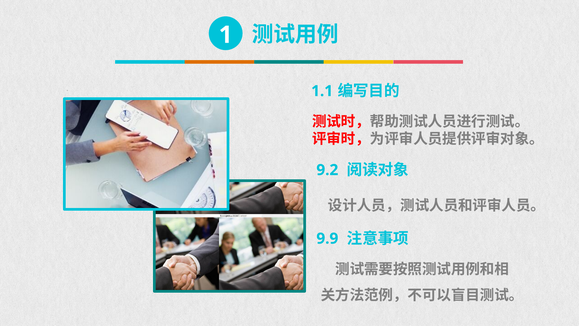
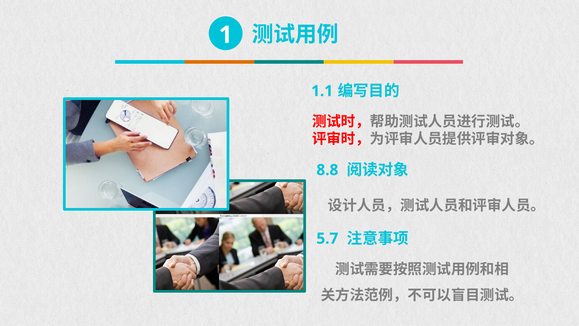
9.2: 9.2 -> 8.8 (327, 170)
9.9: 9.9 -> 5.7 (327, 238)
